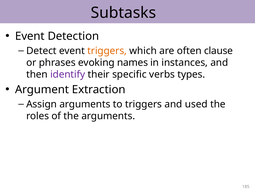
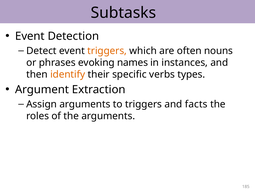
clause: clause -> nouns (218, 51)
identify colour: purple -> orange (68, 75)
used: used -> facts (196, 104)
